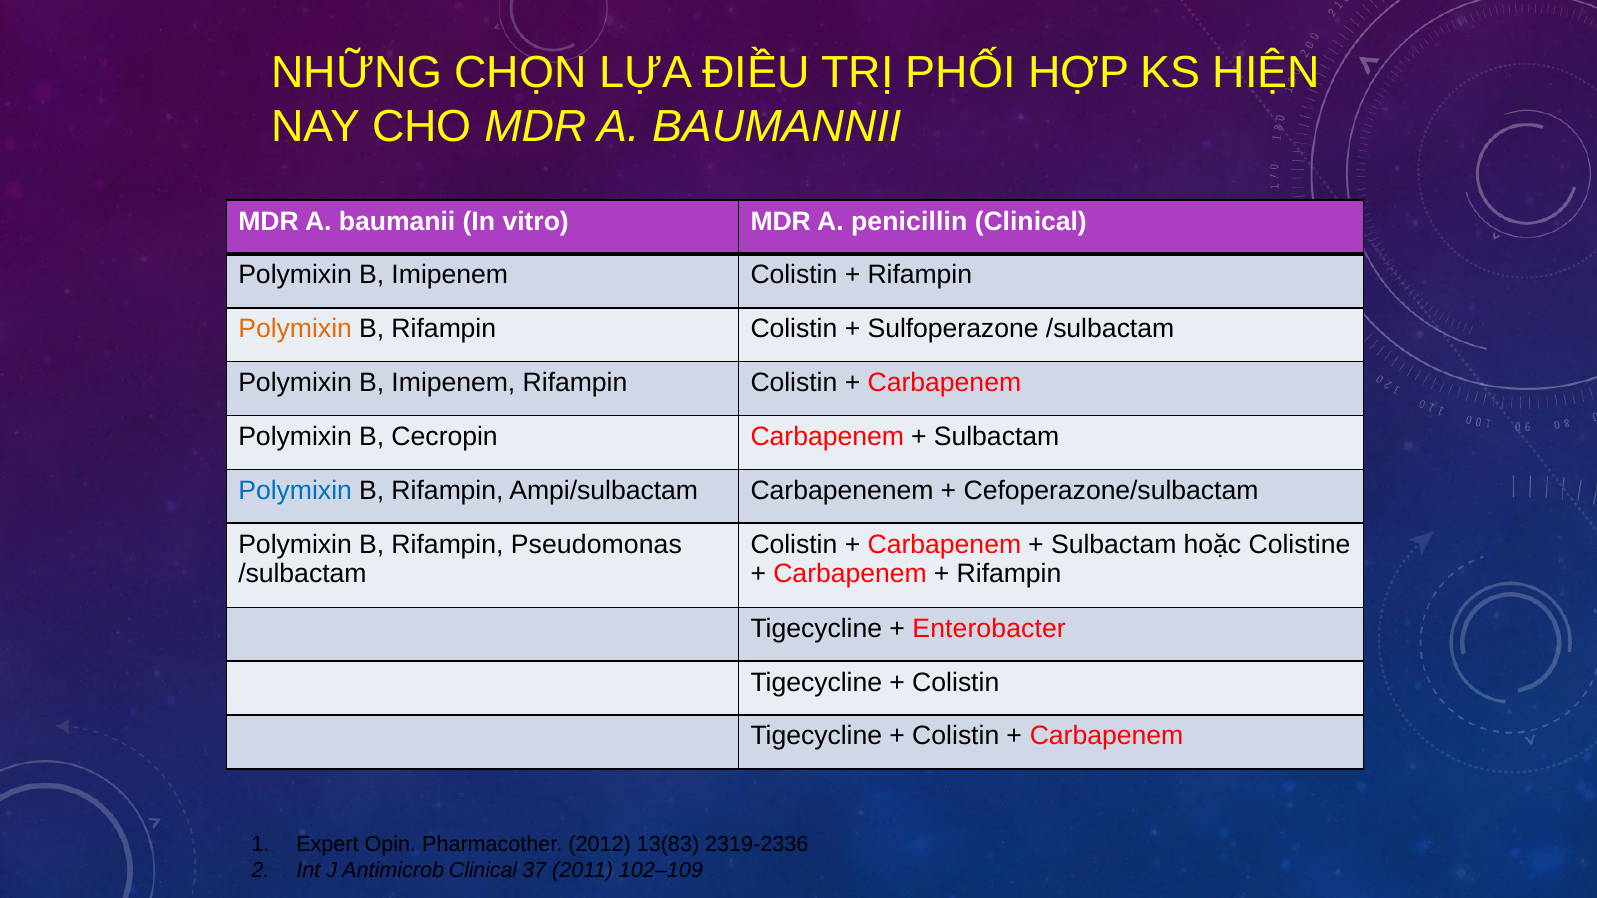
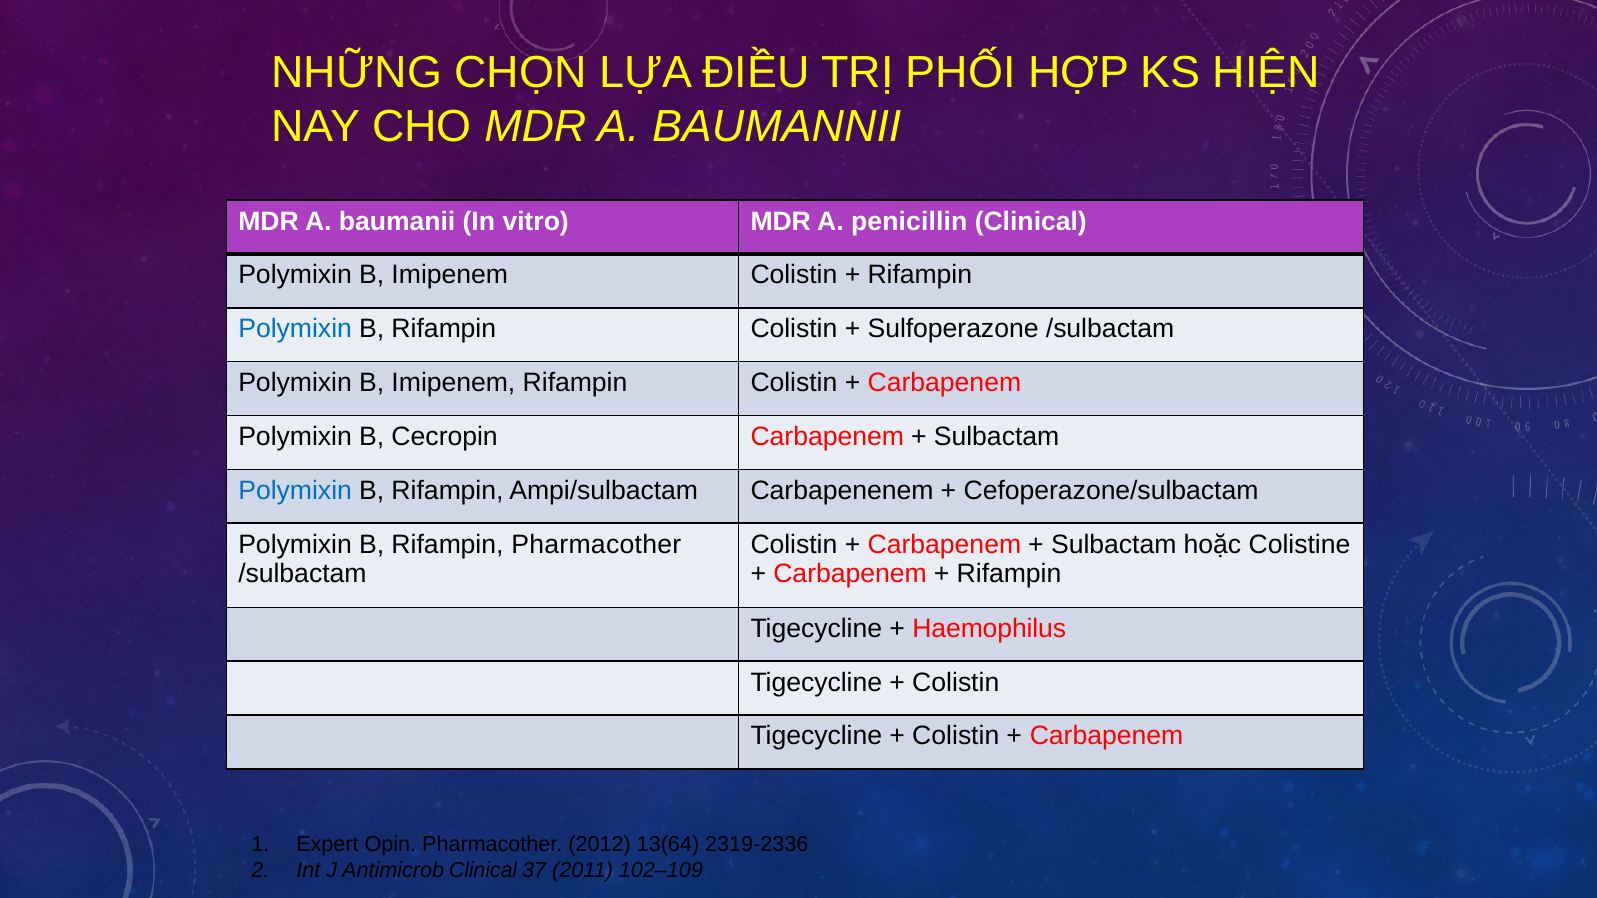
Polymixin colour: orange -> blue (295, 329)
Rifampin Pseudomonas: Pseudomonas -> Pharmacother (596, 544)
Enterobacter: Enterobacter -> Haemophilus (989, 629)
13(83: 13(83 -> 13(64 (668, 844)
